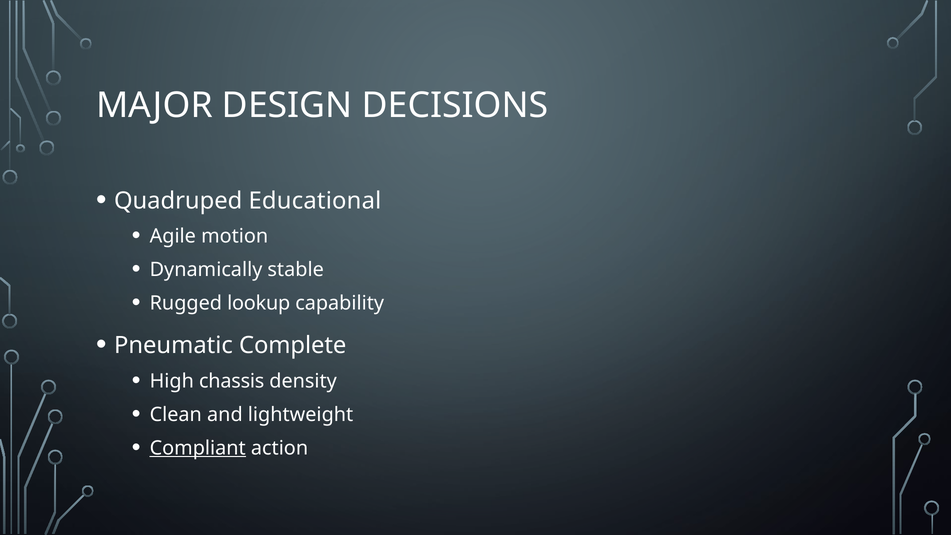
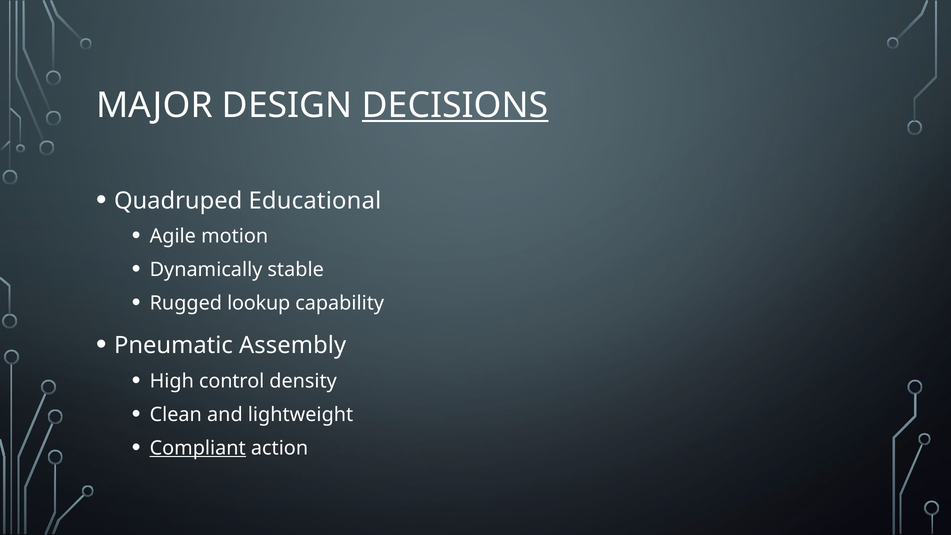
DECISIONS underline: none -> present (455, 106)
Complete: Complete -> Assembly (293, 345)
chassis: chassis -> control (232, 381)
